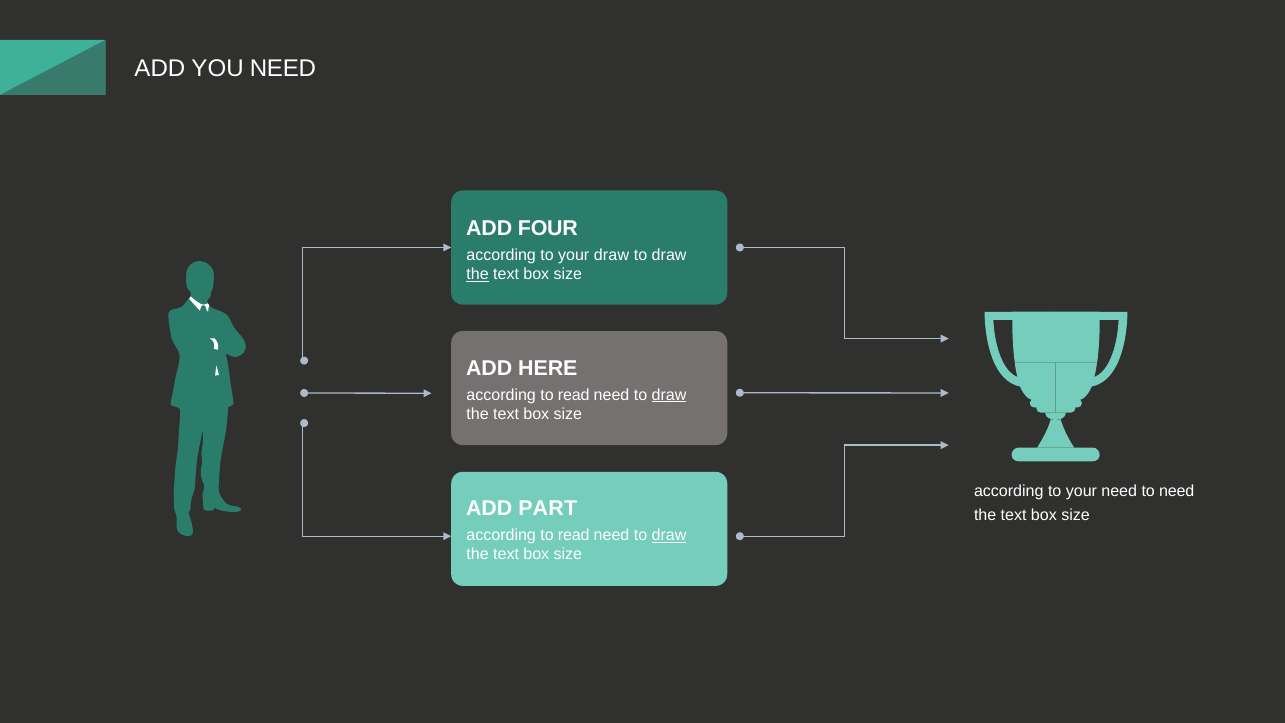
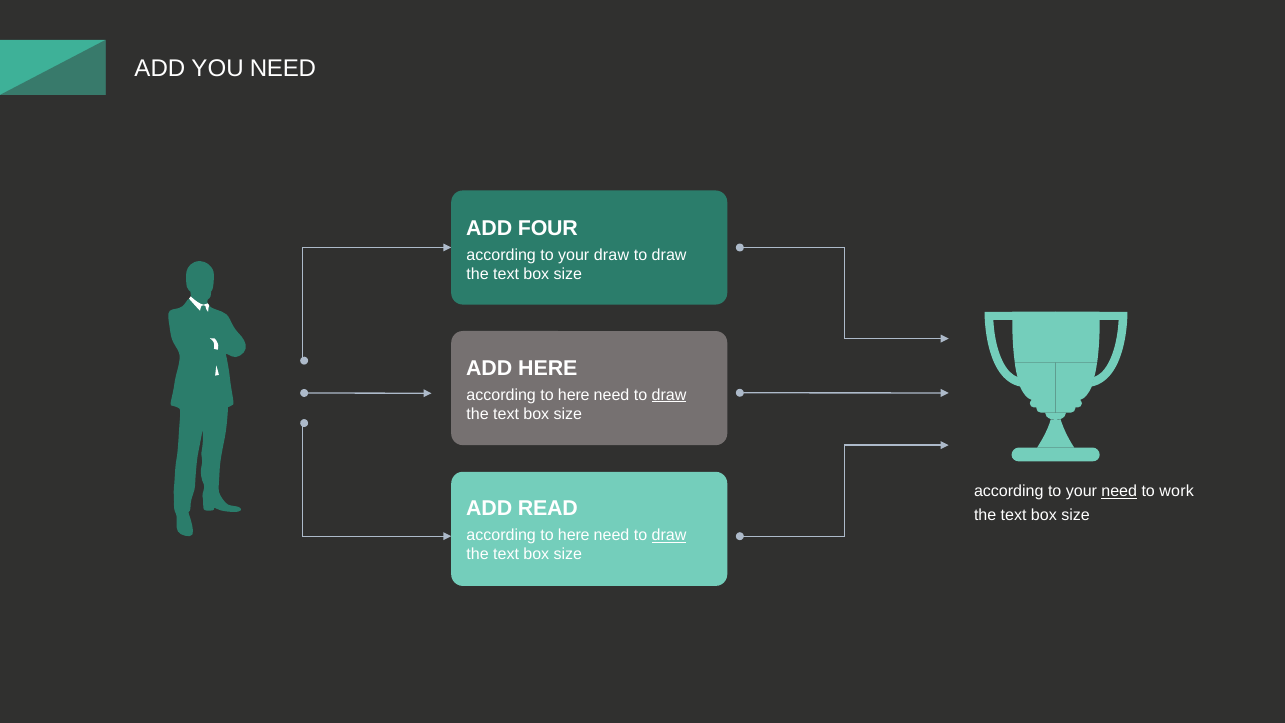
the underline: present -> none (478, 274)
read: read -> here (574, 395)
need underline: none -> present (1119, 492)
to need: need -> work (1177, 492)
PART: PART -> READ (548, 508)
read: read -> here (574, 535)
